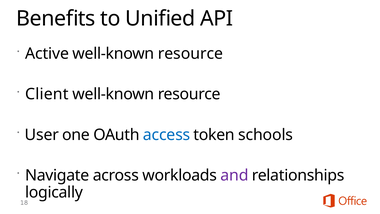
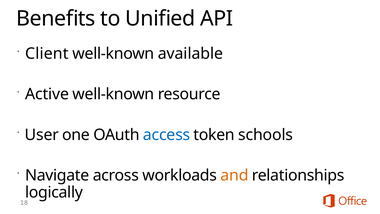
Active: Active -> Client (47, 54)
resource: resource -> available (190, 54)
Client: Client -> Active (47, 94)
and colour: purple -> orange (235, 175)
